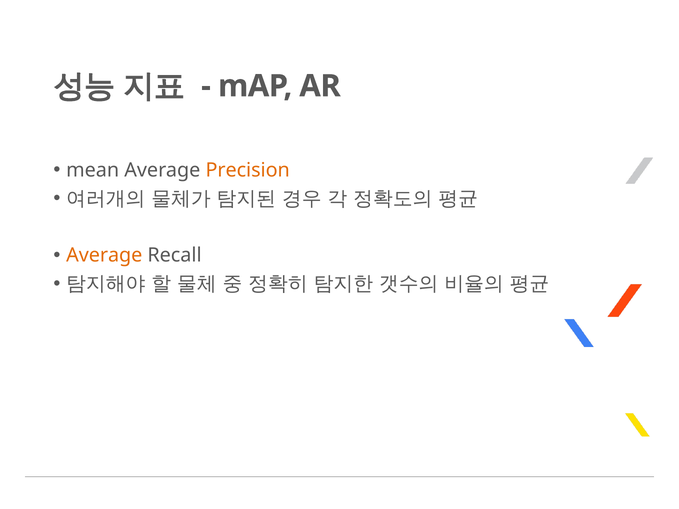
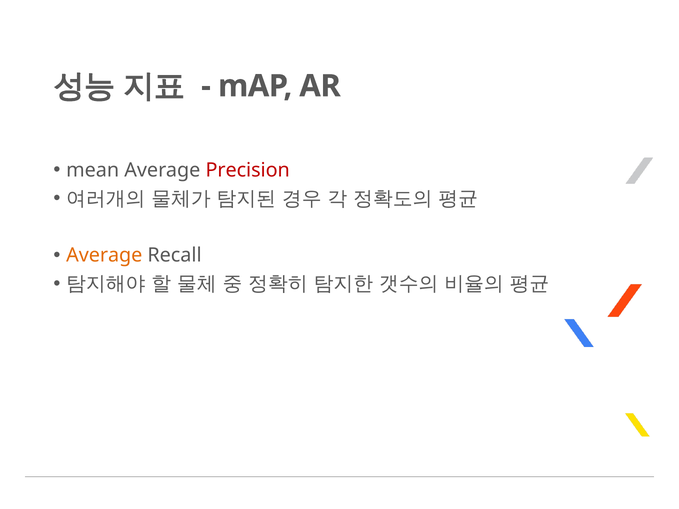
Precision colour: orange -> red (248, 170)
